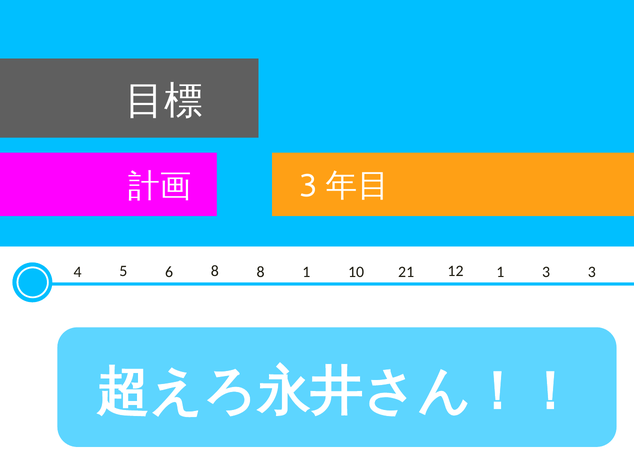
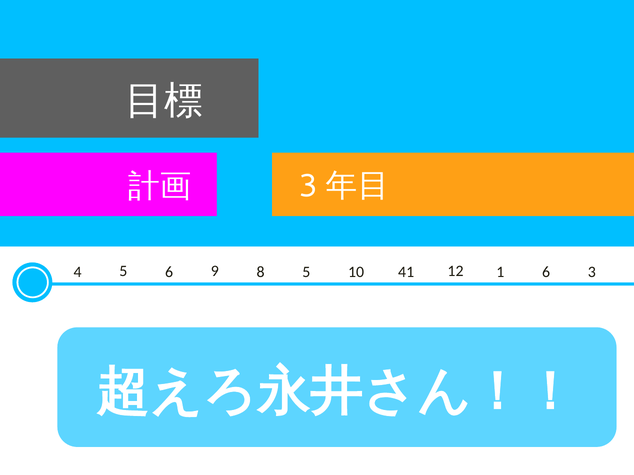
6 8: 8 -> 9 (215, 271)
8 1: 1 -> 5 (306, 272)
21: 21 -> 41 (406, 272)
12 3: 3 -> 6 (546, 272)
